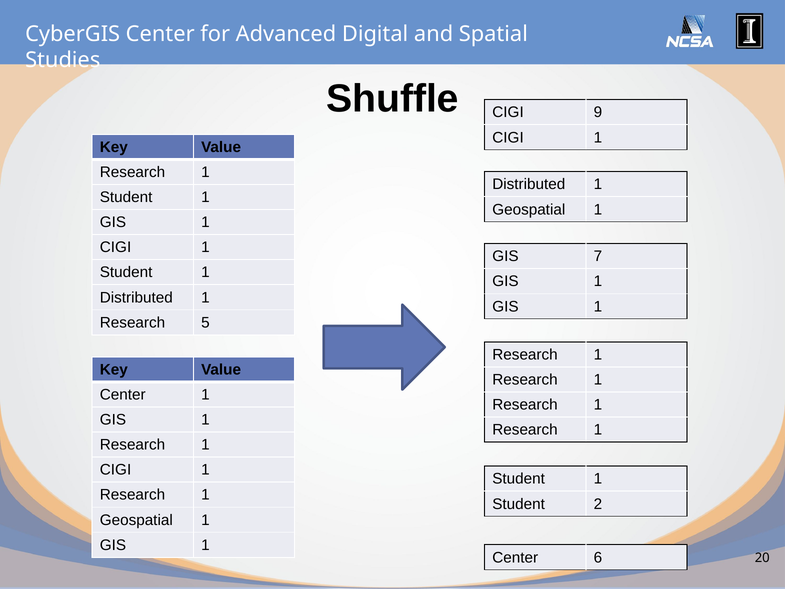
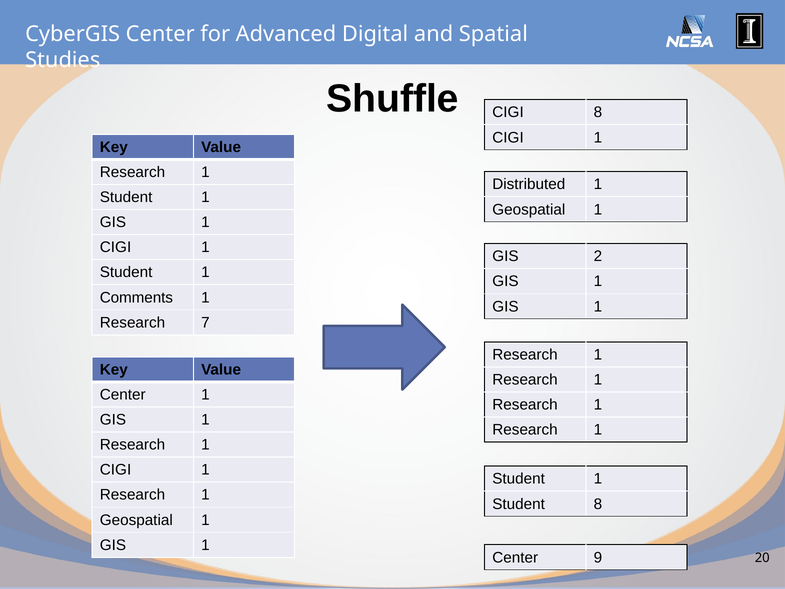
CIGI 9: 9 -> 8 (598, 112)
7: 7 -> 2 (598, 256)
Distributed: Distributed -> Comments (136, 297)
5: 5 -> 7 (205, 322)
Student 2: 2 -> 8 (598, 504)
6: 6 -> 9 (598, 557)
